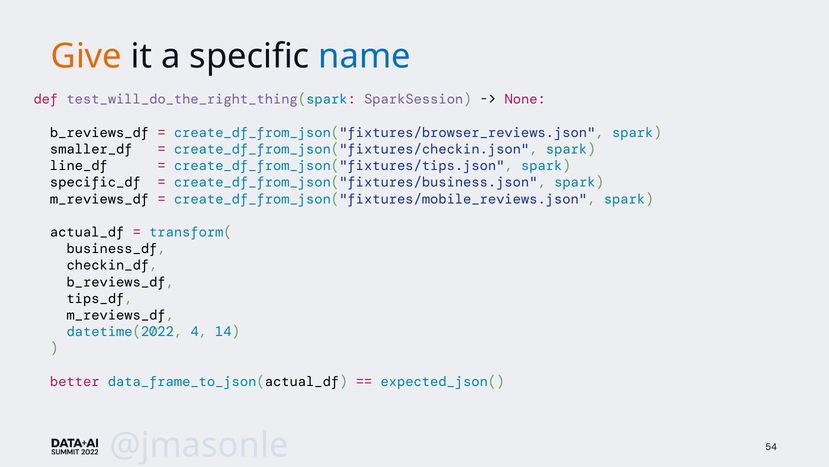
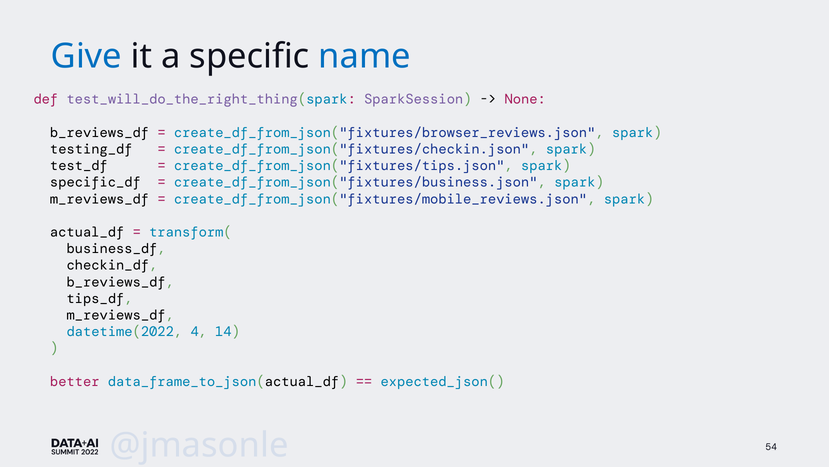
Give colour: orange -> blue (86, 56)
smaller_df: smaller_df -> testing_df (91, 149)
line_df: line_df -> test_df (79, 166)
